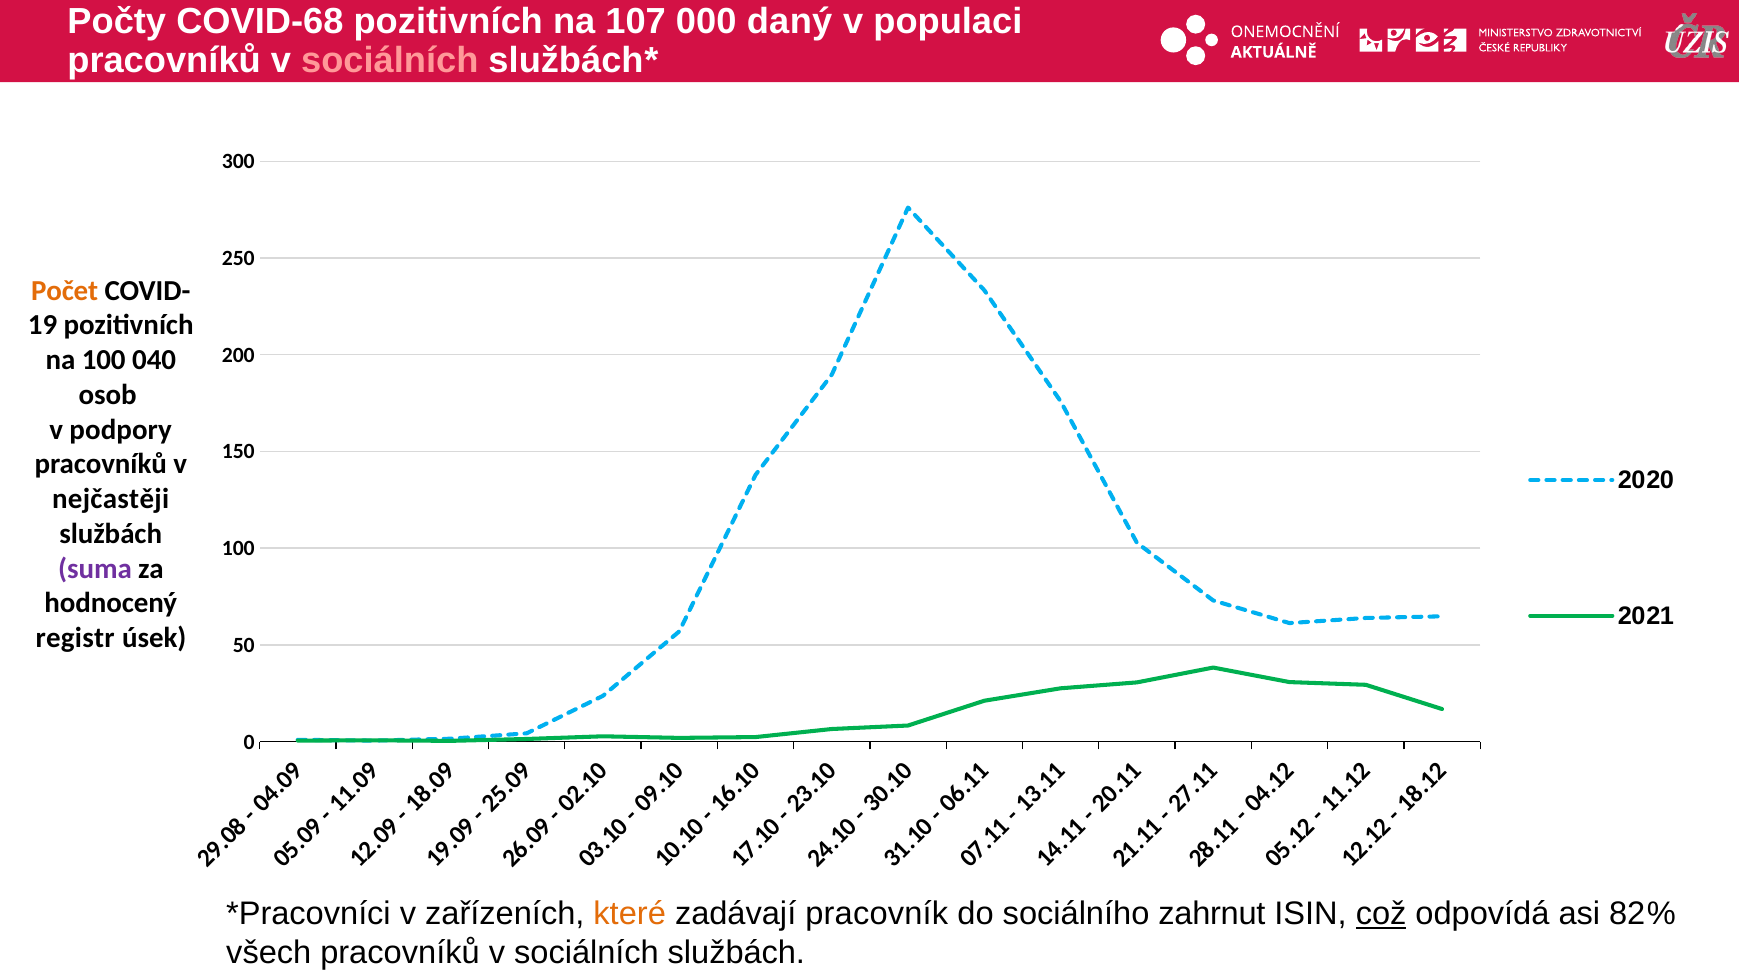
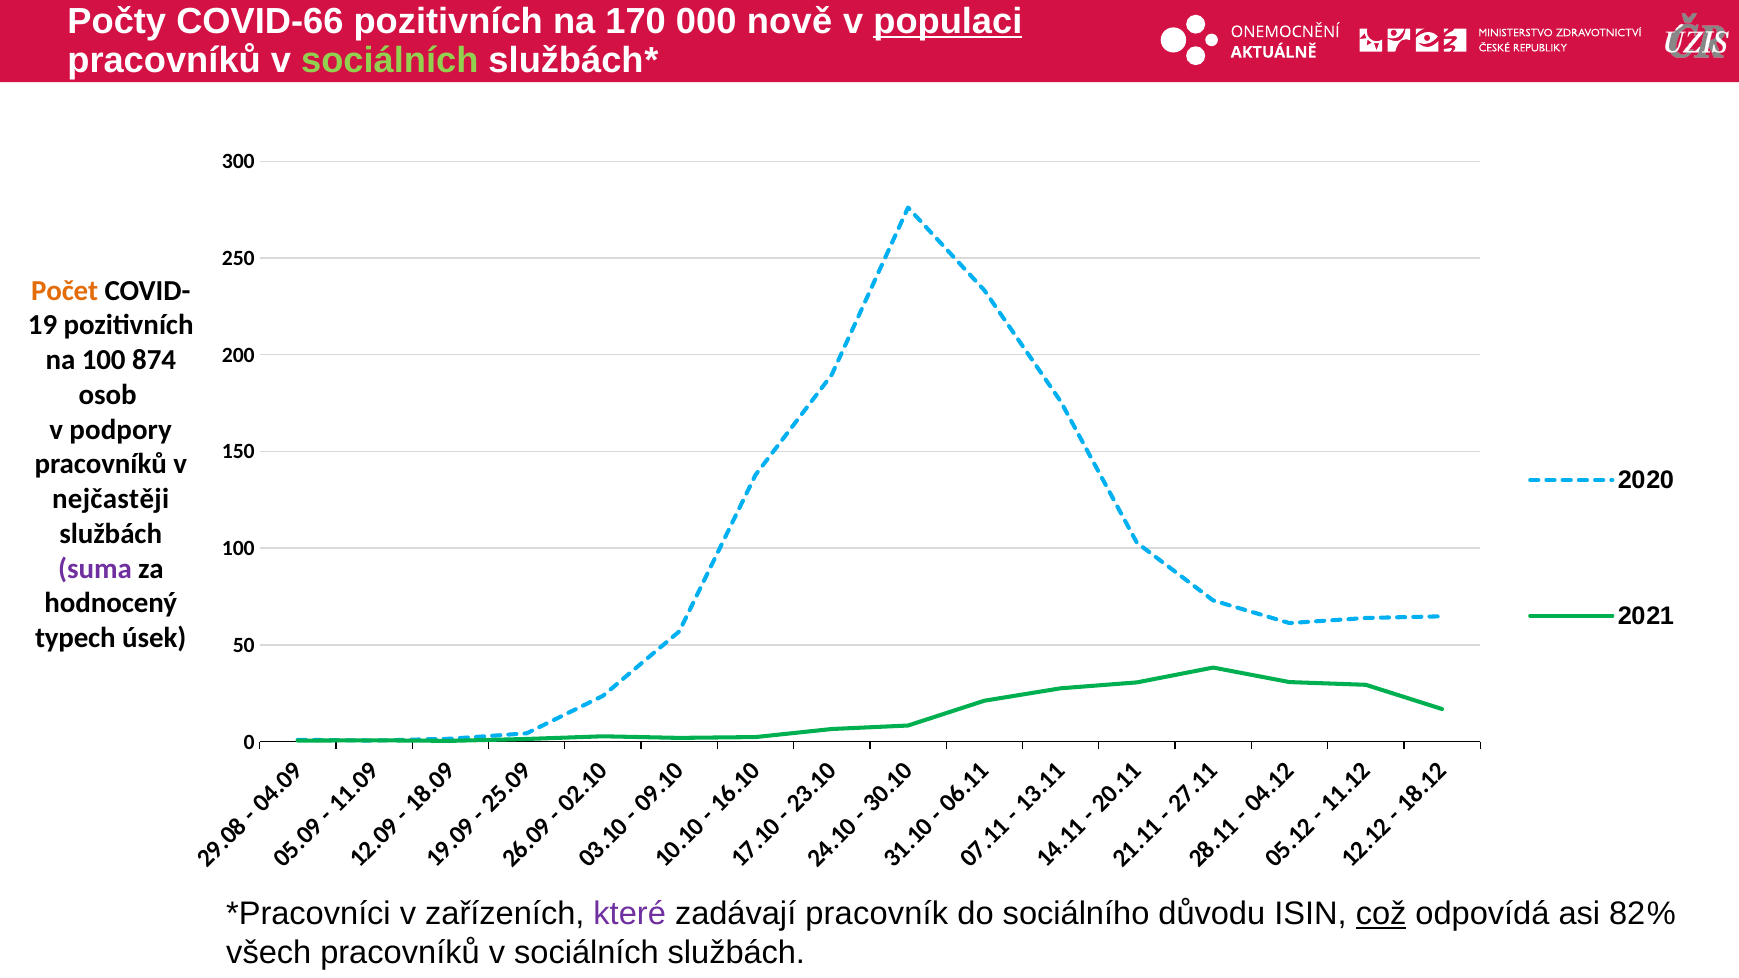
COVID-68: COVID-68 -> COVID-66 (260, 21)
107: 107 -> 170 (636, 21)
daný: daný -> nově (790, 21)
populaci underline: none -> present (948, 21)
sociálních colour: pink -> light green (390, 60)
040: 040 -> 874 (154, 360)
registr: registr -> typech (75, 638)
které colour: orange -> purple (630, 914)
zahrnut: zahrnut -> důvodu (1212, 914)
